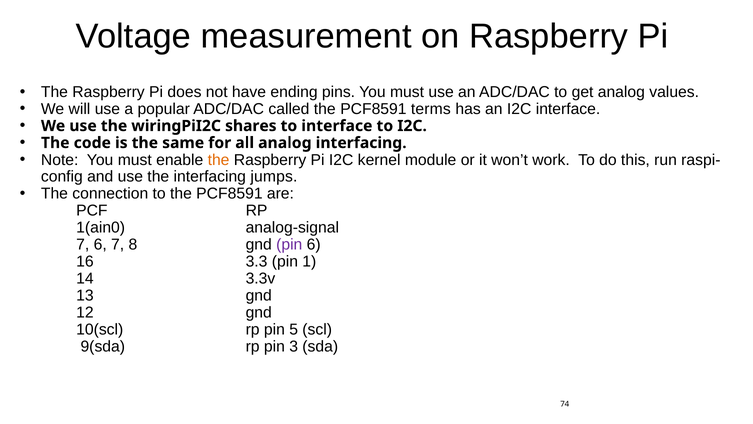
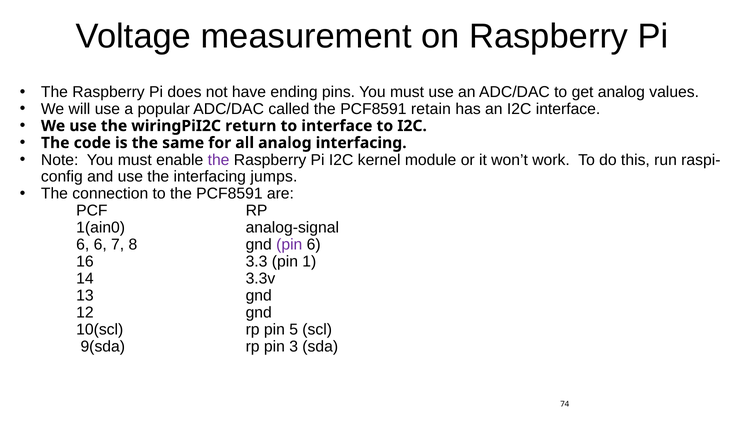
terms: terms -> retain (431, 109)
shares: shares -> return (251, 126)
the colour: orange -> purple (219, 160)
7: 7 -> 6 (83, 244)
